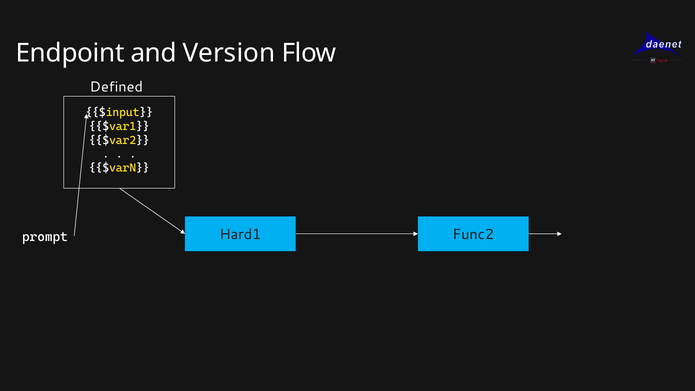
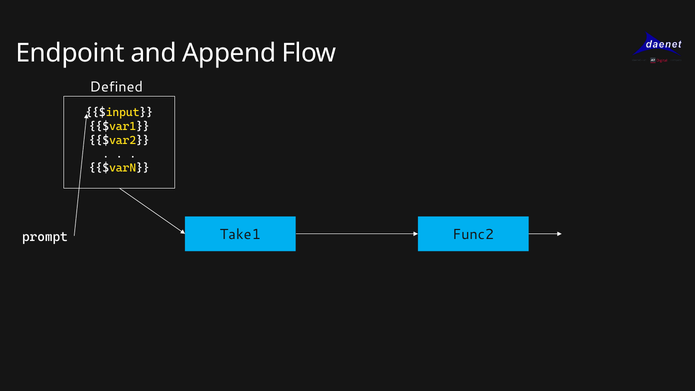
Version: Version -> Append (229, 53)
Hard1: Hard1 -> Take1 (240, 234)
